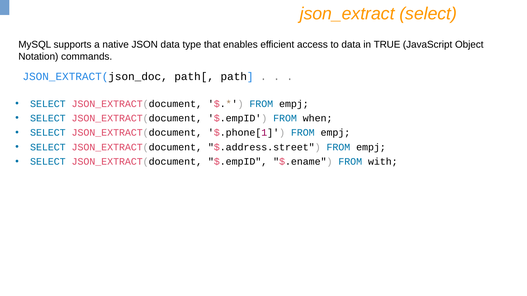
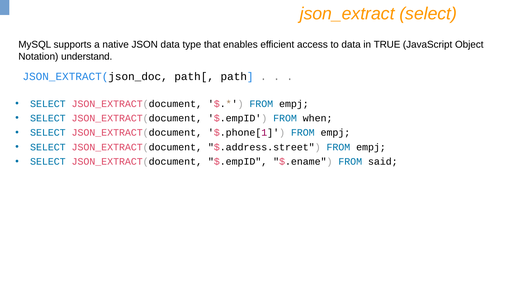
commands: commands -> understand (87, 57)
with: with -> said (383, 162)
